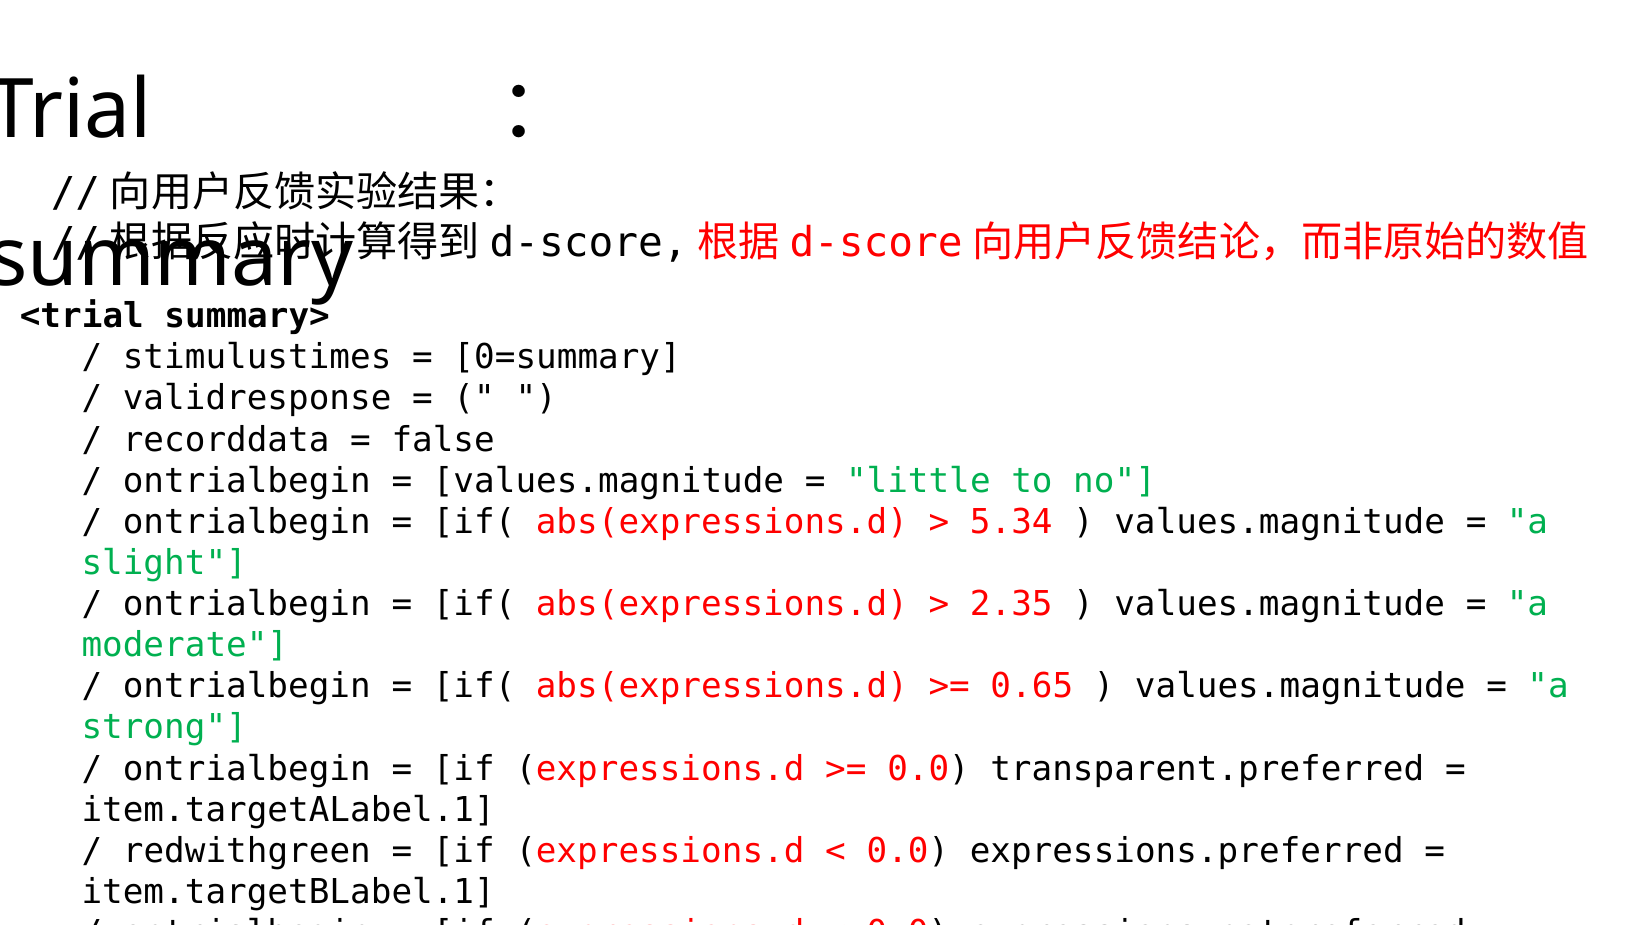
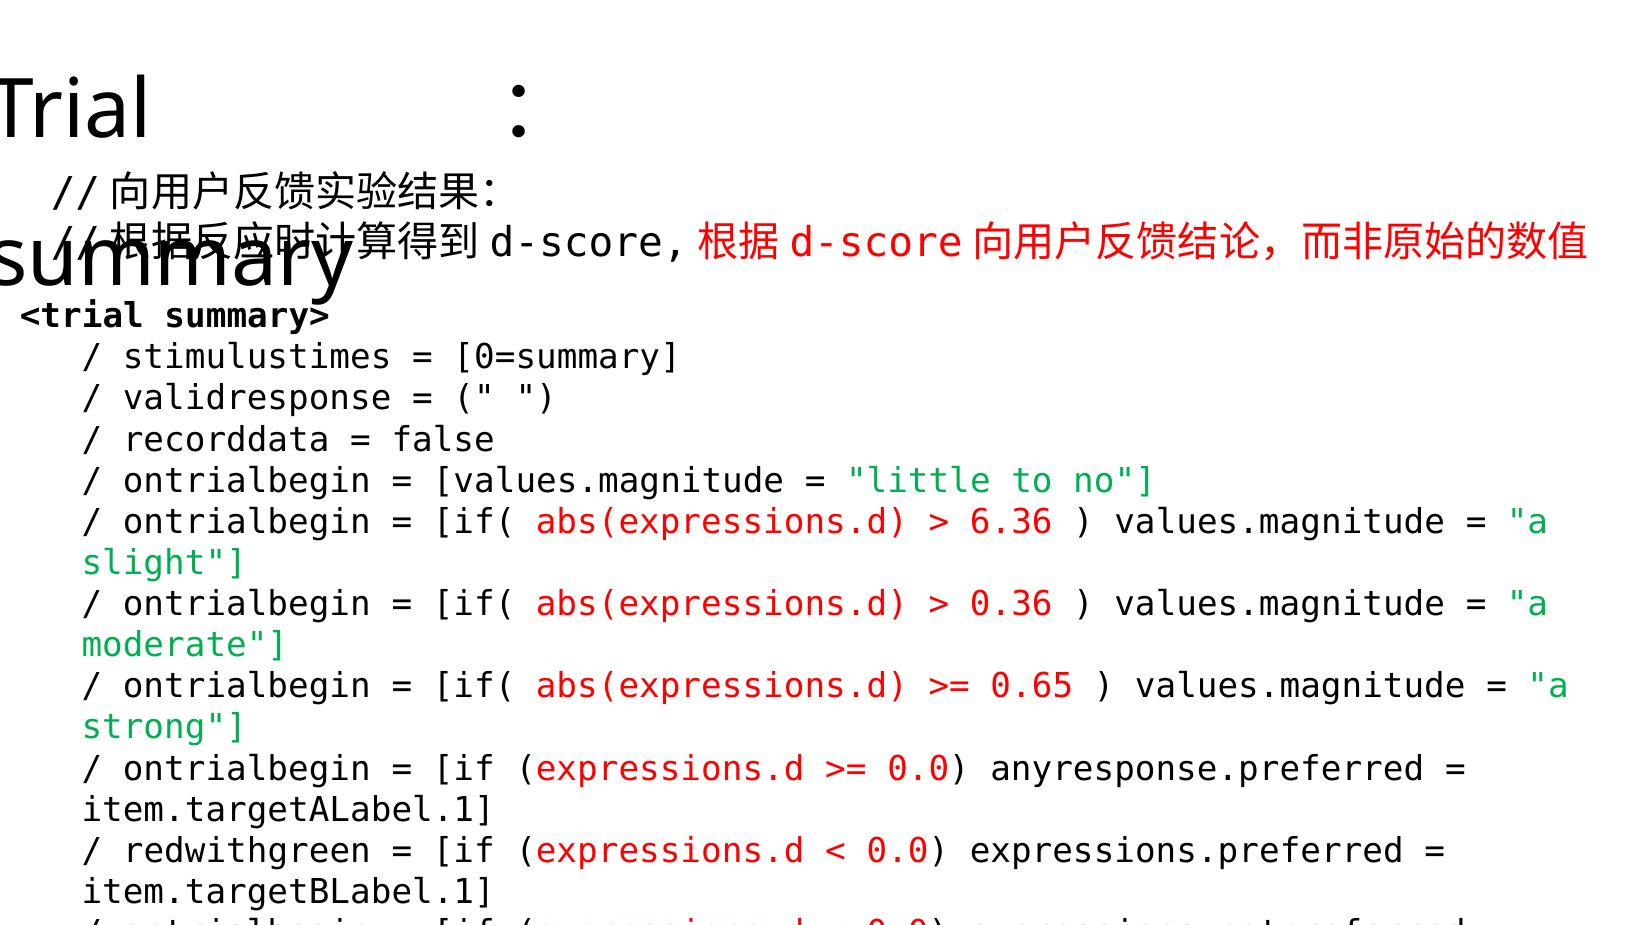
5.34: 5.34 -> 6.36 (1011, 522)
2.35: 2.35 -> 0.36 (1011, 604)
transparent.preferred: transparent.preferred -> anyresponse.preferred (1207, 769)
